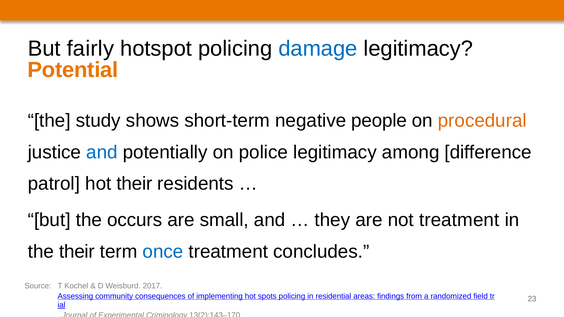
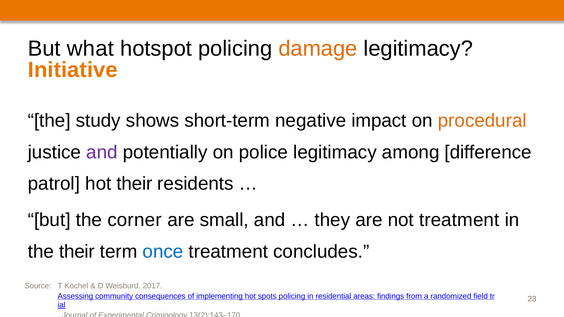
fairly: fairly -> what (90, 49)
damage colour: blue -> orange (318, 49)
Potential: Potential -> Initiative (73, 70)
people: people -> impact (379, 121)
and colour: blue -> purple (102, 152)
occurs: occurs -> corner (135, 220)
